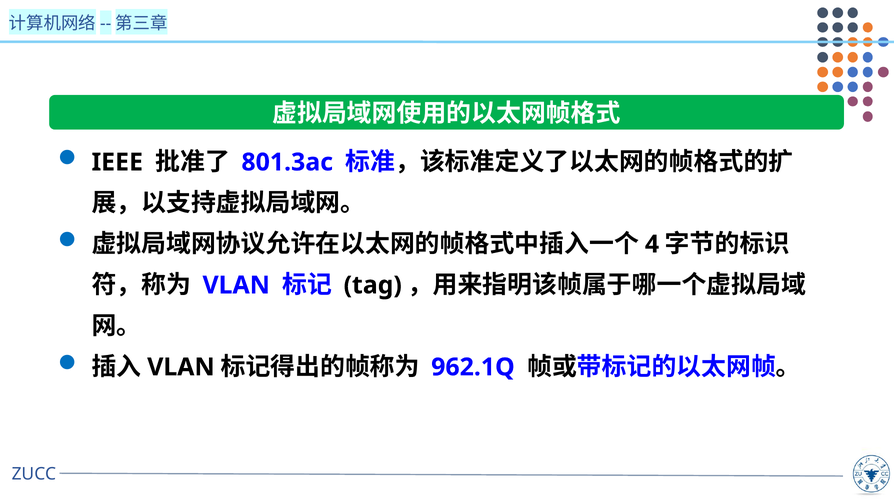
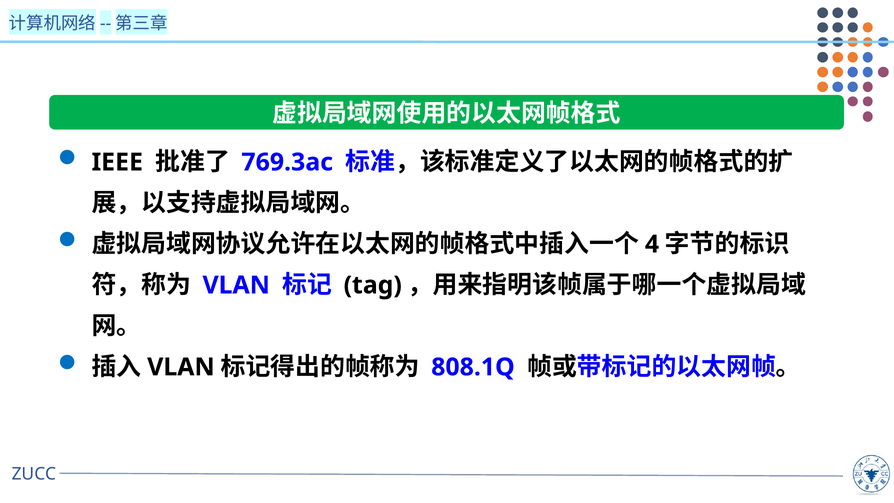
801.3ac: 801.3ac -> 769.3ac (287, 162)
962.1Q: 962.1Q -> 808.1Q (473, 367)
